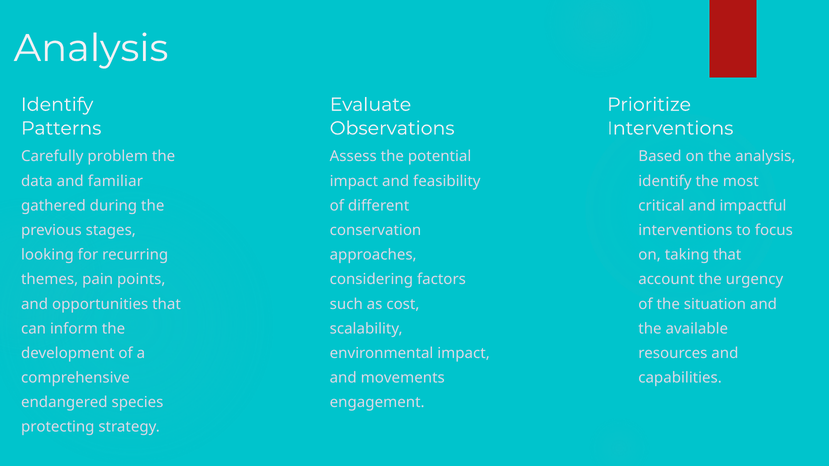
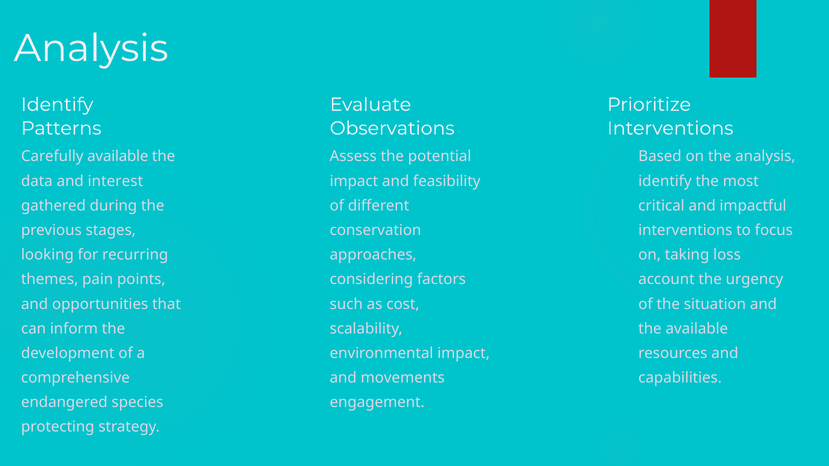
Carefully problem: problem -> available (118, 157)
familiar: familiar -> interest (115, 181)
taking that: that -> loss (727, 255)
